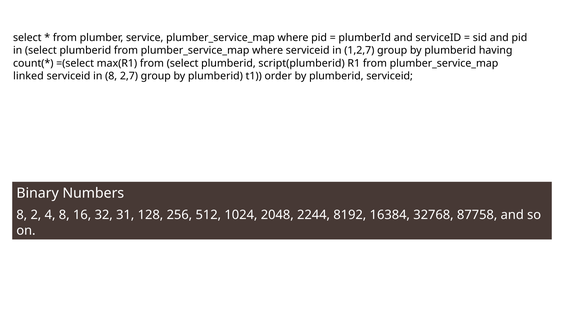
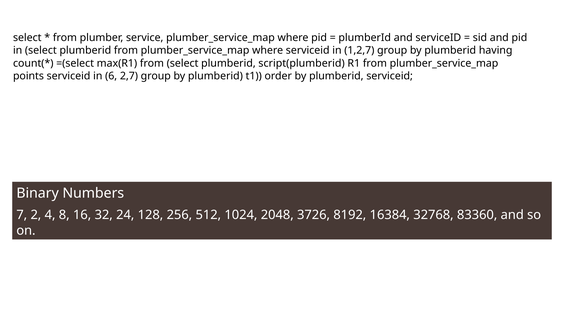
linked: linked -> points (28, 76)
in 8: 8 -> 6 (111, 76)
8: 8 -> 7 (22, 215)
31: 31 -> 24 (125, 215)
2244: 2244 -> 3726 (314, 215)
87758: 87758 -> 83360 (477, 215)
